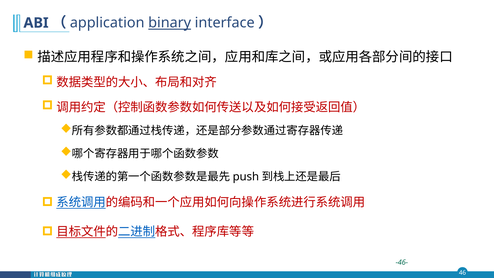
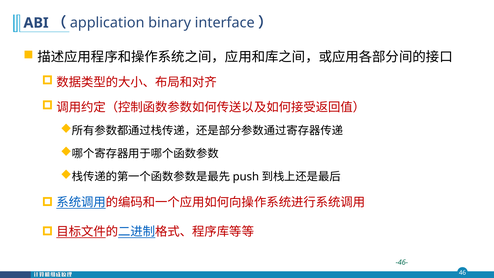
binary underline: present -> none (170, 23)
